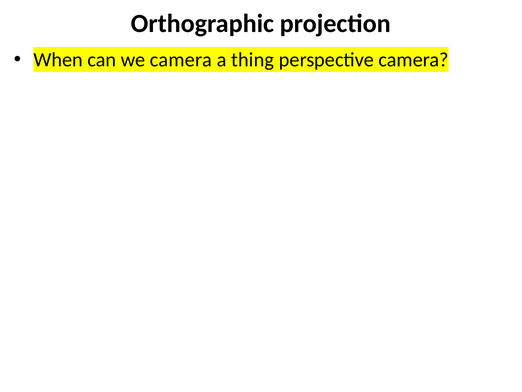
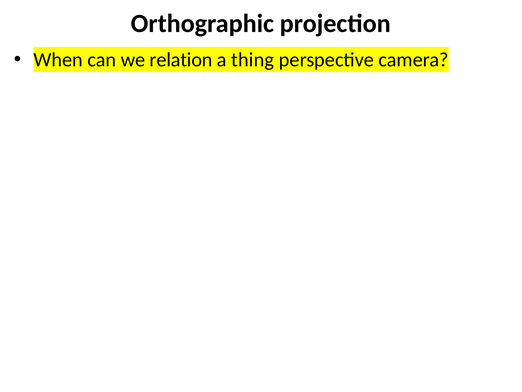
we camera: camera -> relation (181, 60)
